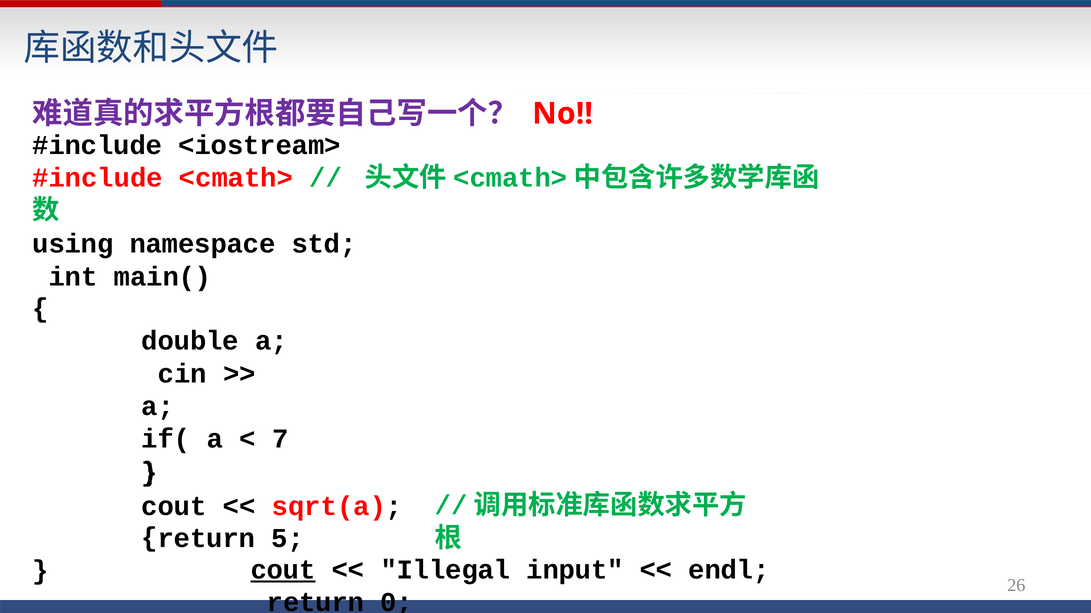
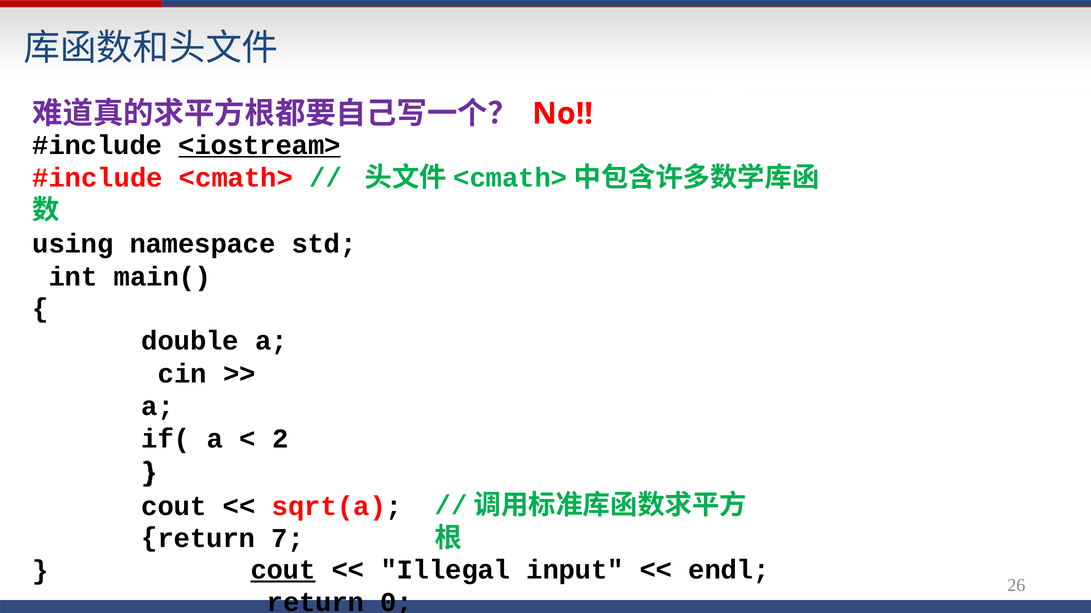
<iostream> underline: none -> present (260, 145)
7: 7 -> 2 (280, 440)
5: 5 -> 7 (288, 539)
